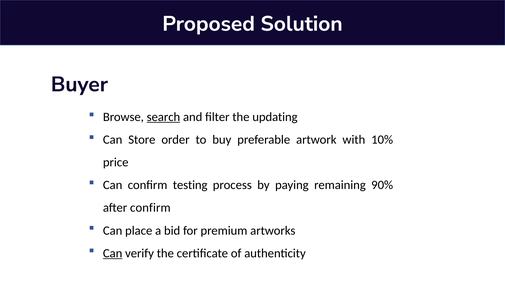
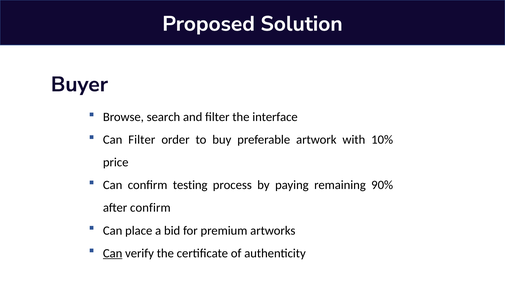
search underline: present -> none (163, 117)
updating: updating -> interface (275, 117)
Can Store: Store -> Filter (142, 140)
